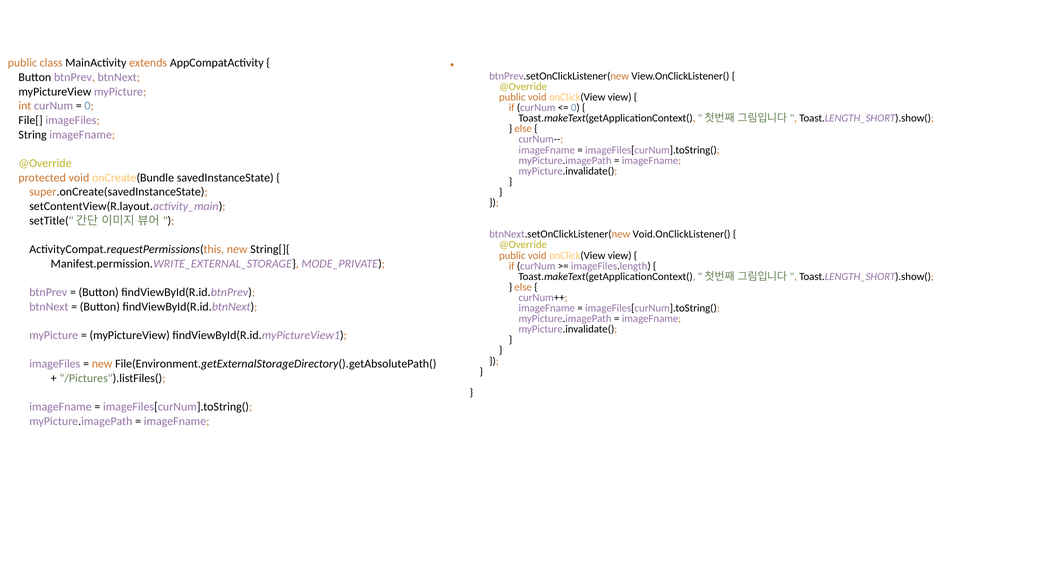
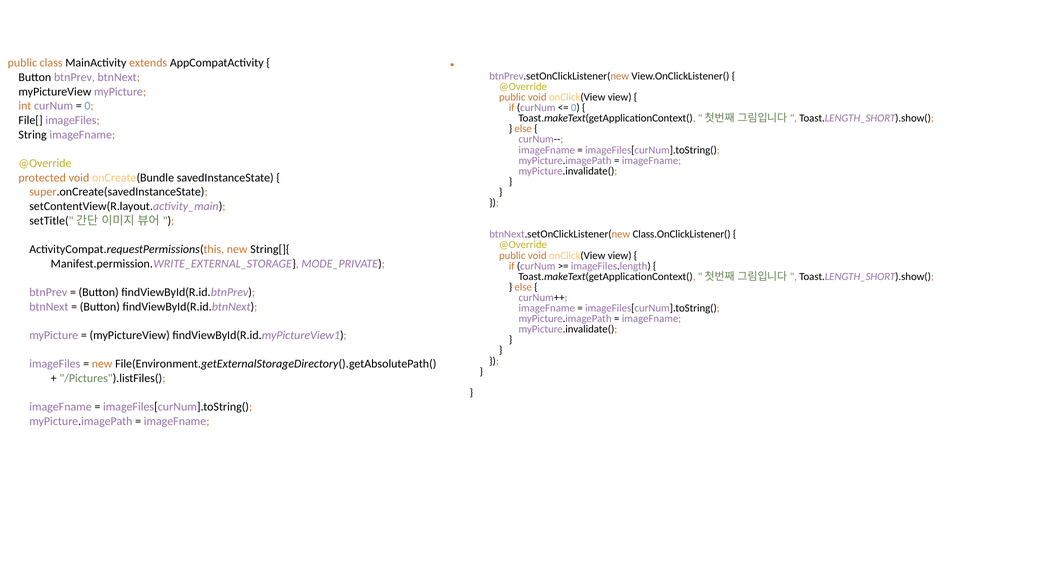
Void.OnClickListener(: Void.OnClickListener( -> Class.OnClickListener( (682, 234)
